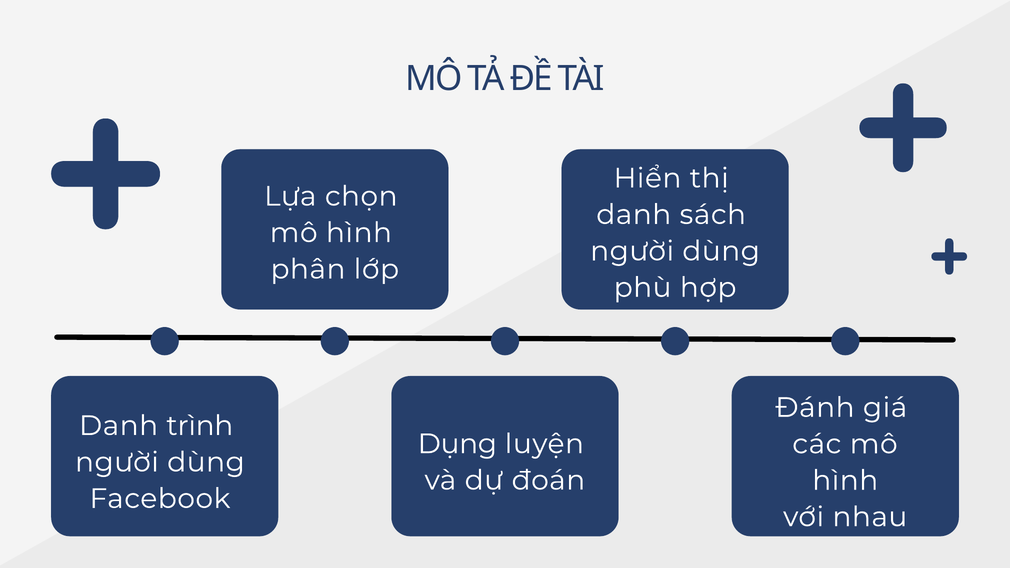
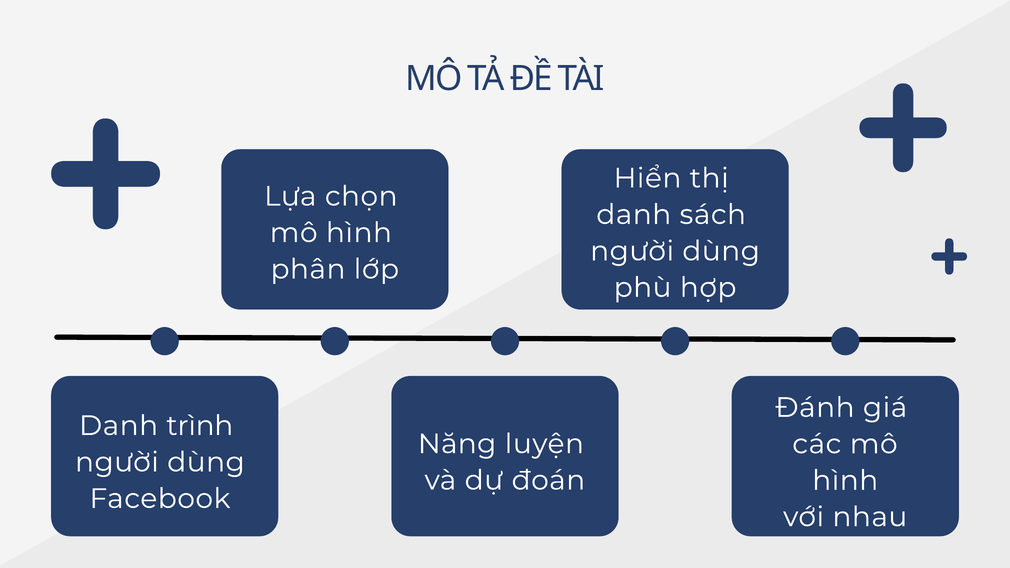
Dụng: Dụng -> Năng (457, 444)
